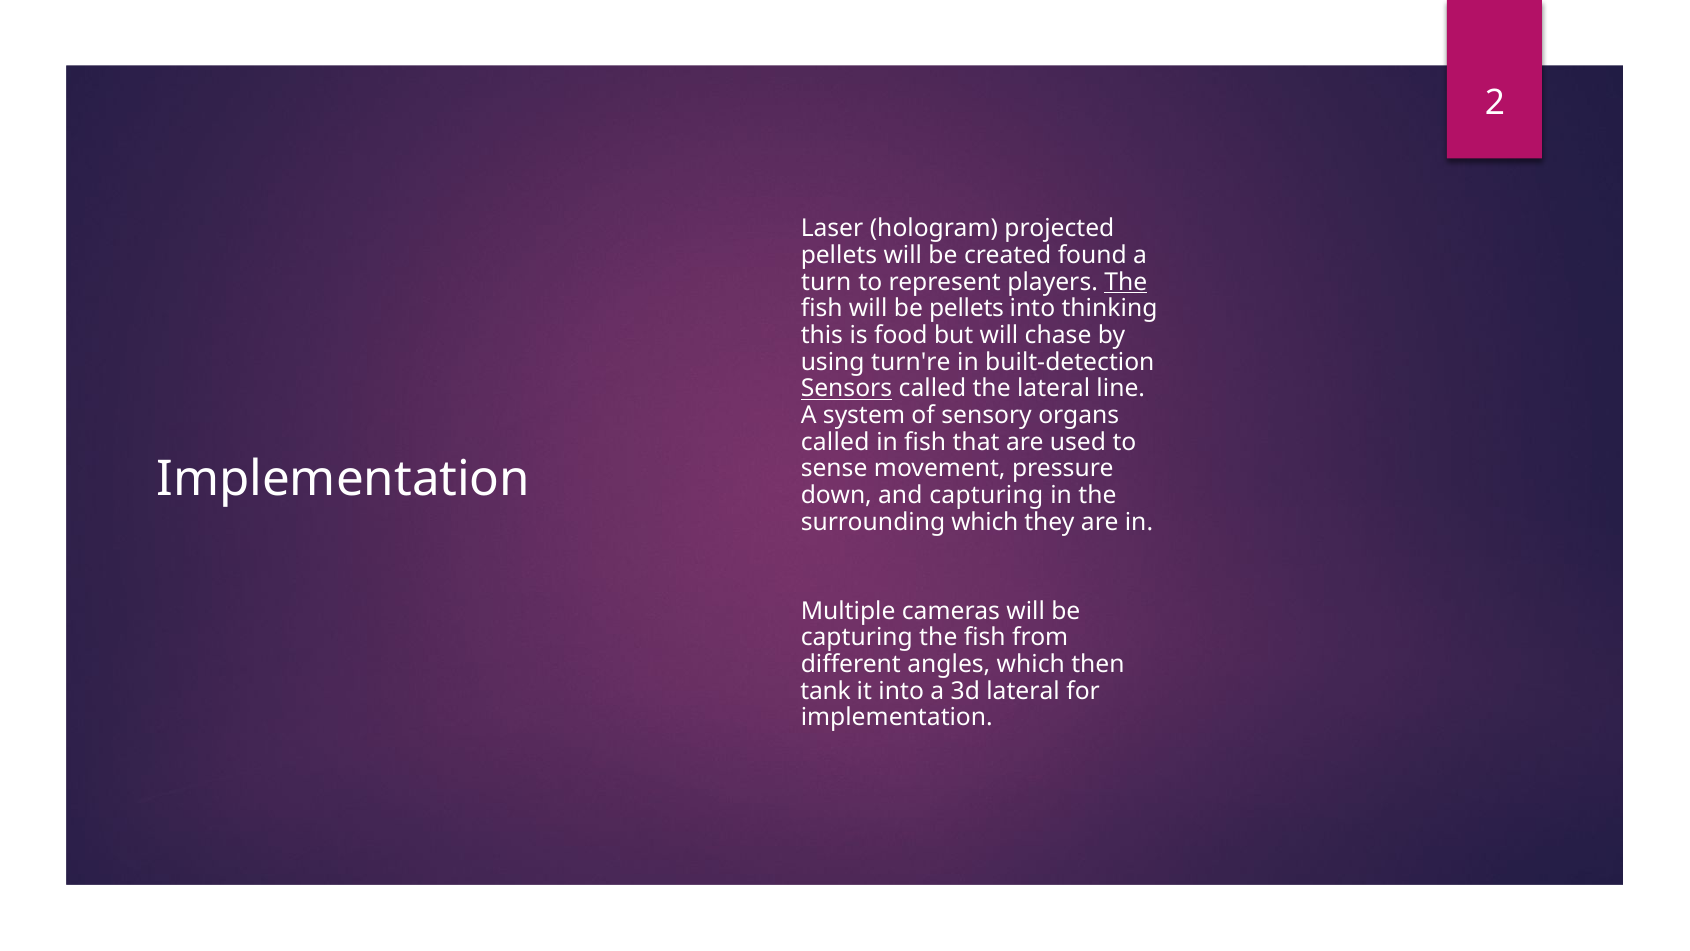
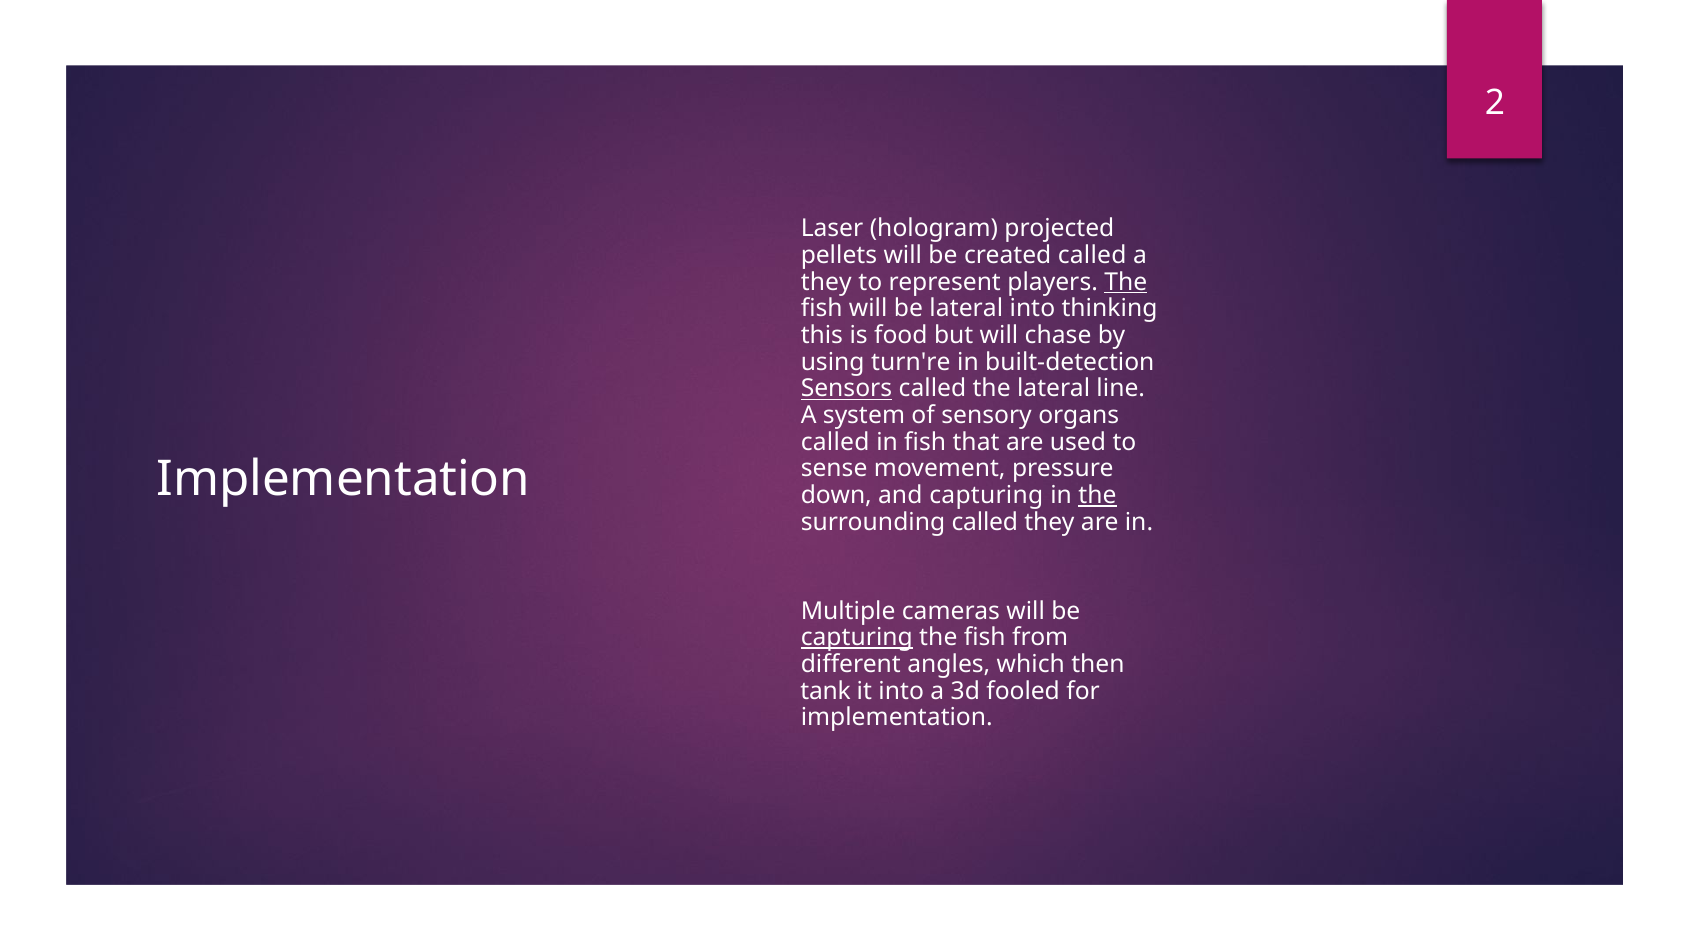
created found: found -> called (1092, 255)
turn: turn -> they (826, 282)
be pellets: pellets -> lateral (966, 308)
the underline: none -> present (1097, 495)
surrounding which: which -> called (985, 522)
capturing underline: none -> present (857, 637)
3d lateral: lateral -> fooled (1023, 691)
